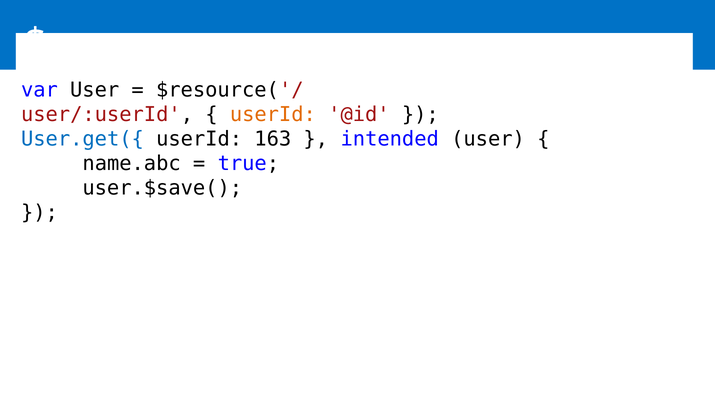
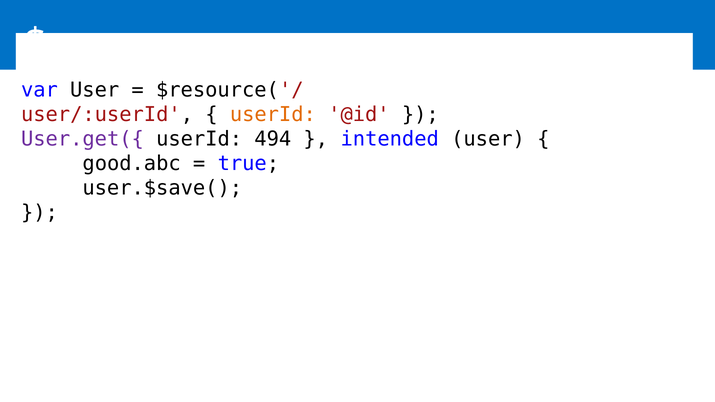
User.get({ colour: blue -> purple (82, 139)
163: 163 -> 494 (273, 139)
name.abc: name.abc -> good.abc (132, 163)
